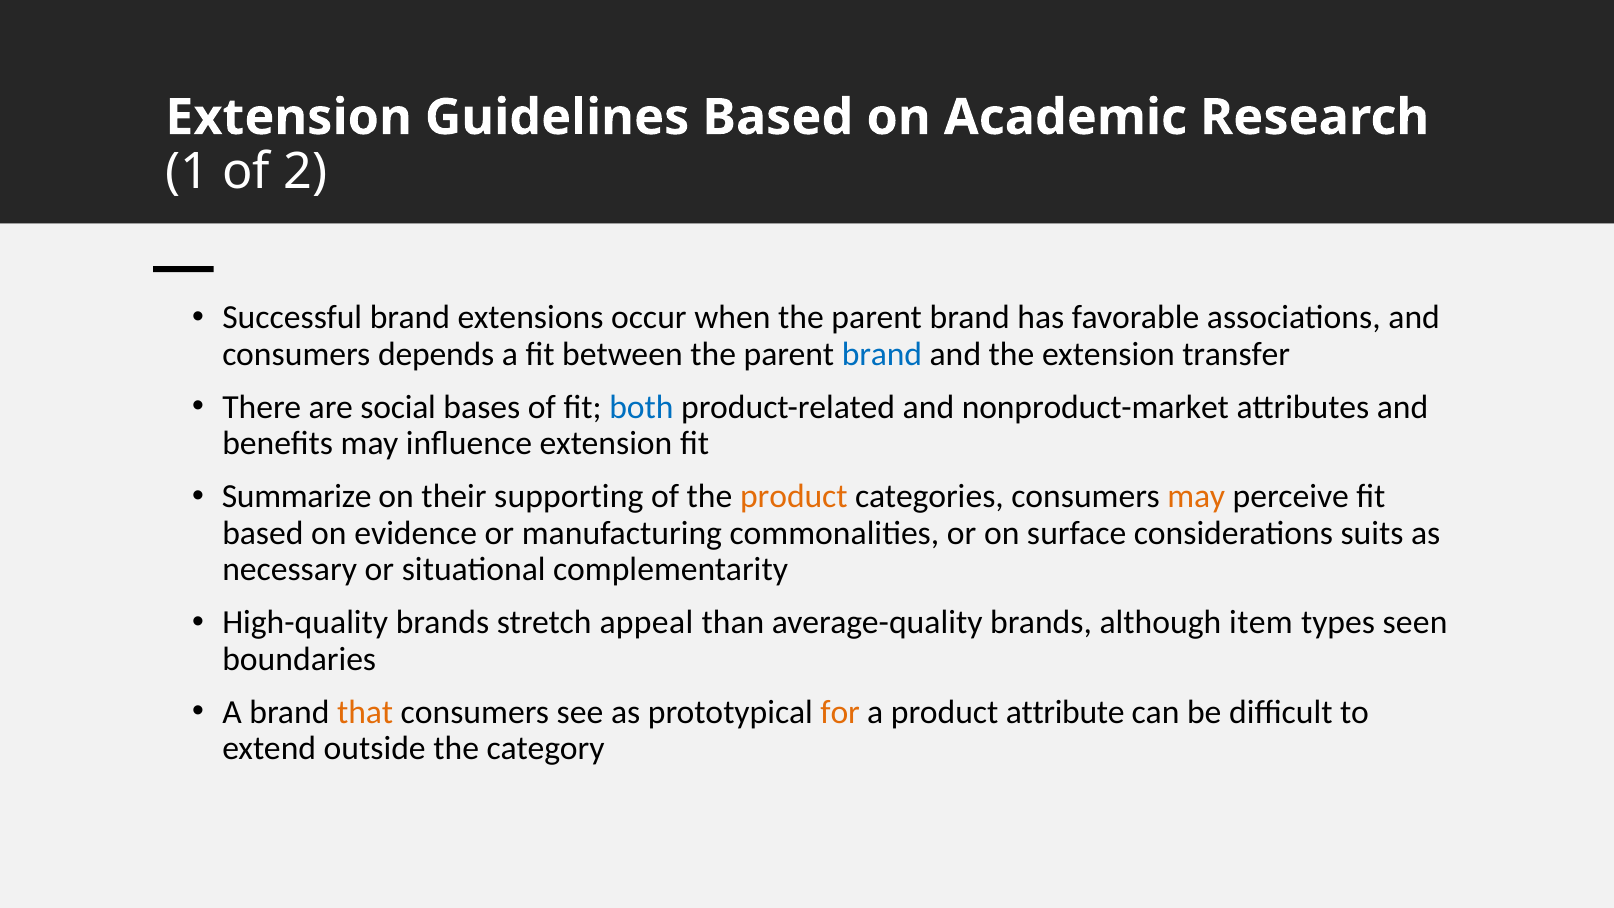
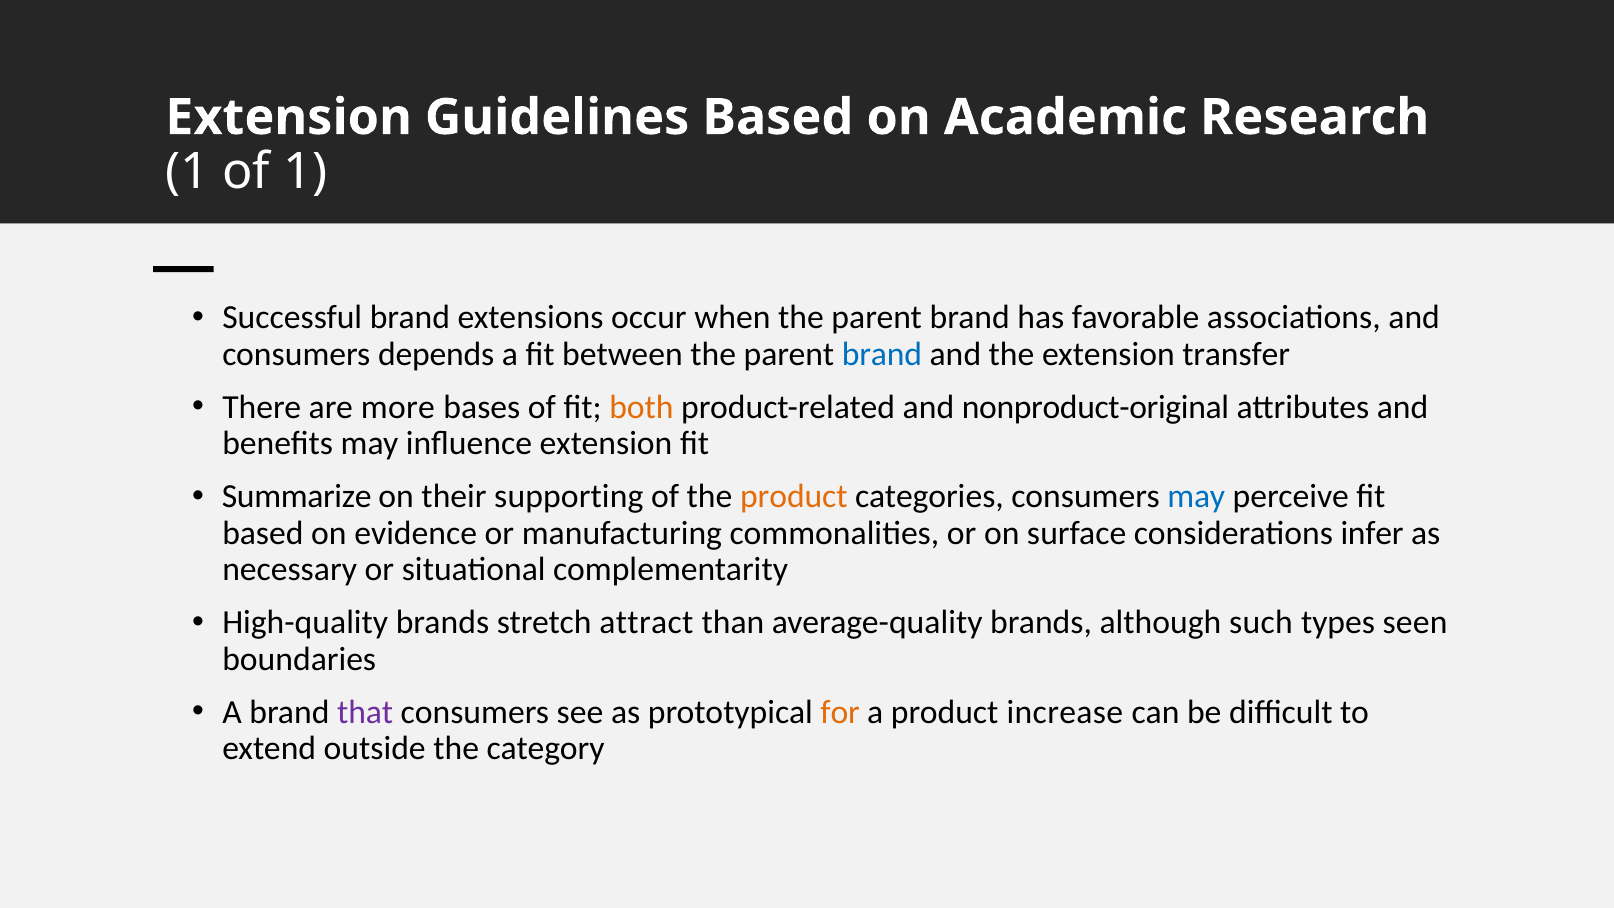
of 2: 2 -> 1 (305, 172)
social: social -> more (398, 407)
both colour: blue -> orange (641, 407)
nonproduct-market: nonproduct-market -> nonproduct-original (1095, 407)
may colour: orange -> blue (1196, 497)
suits: suits -> infer (1372, 533)
appeal: appeal -> attract (646, 623)
item: item -> such (1261, 623)
that colour: orange -> purple (365, 712)
attribute: attribute -> increase (1065, 712)
